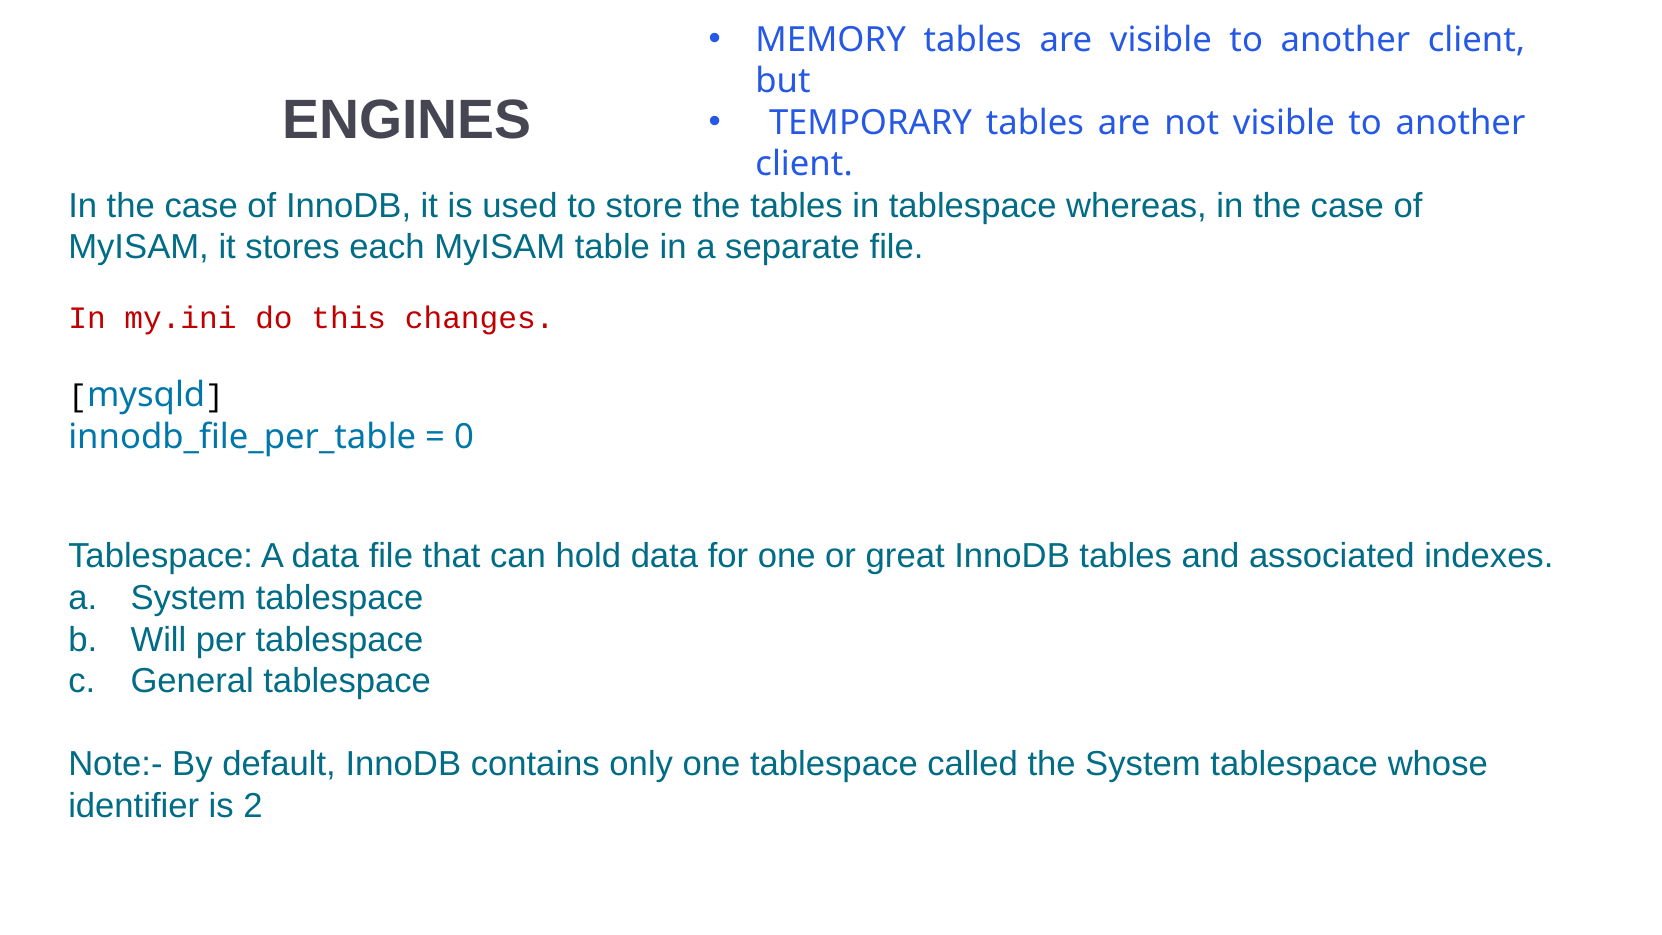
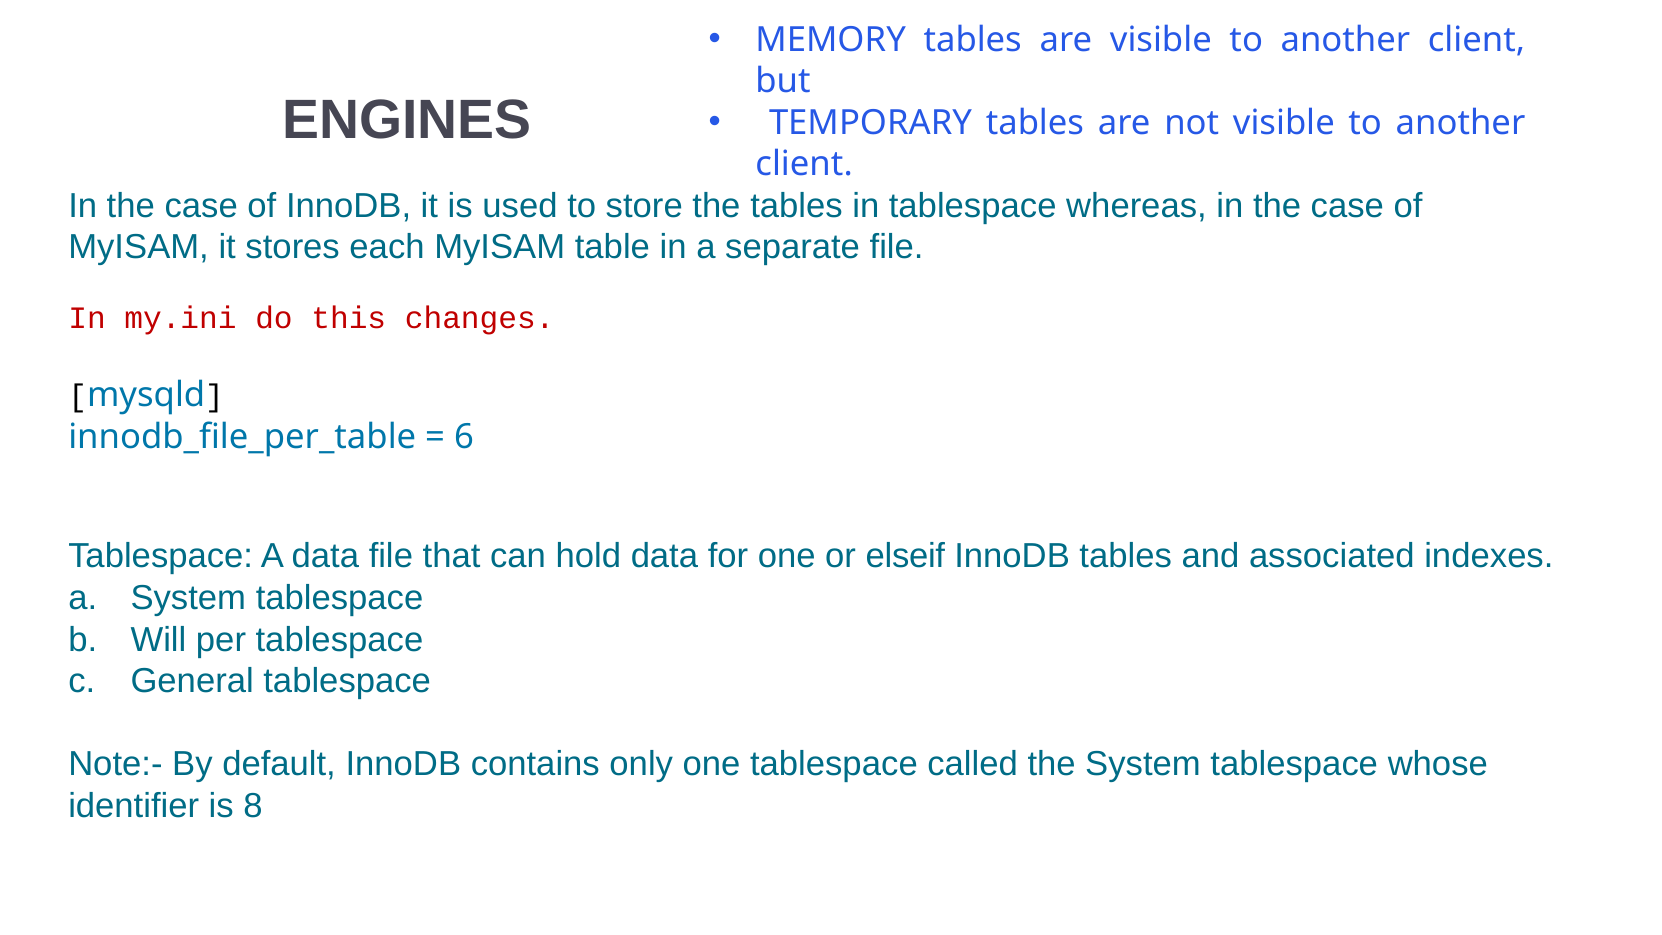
0: 0 -> 6 (464, 437)
great: great -> elseif (905, 556)
2: 2 -> 8 (253, 806)
